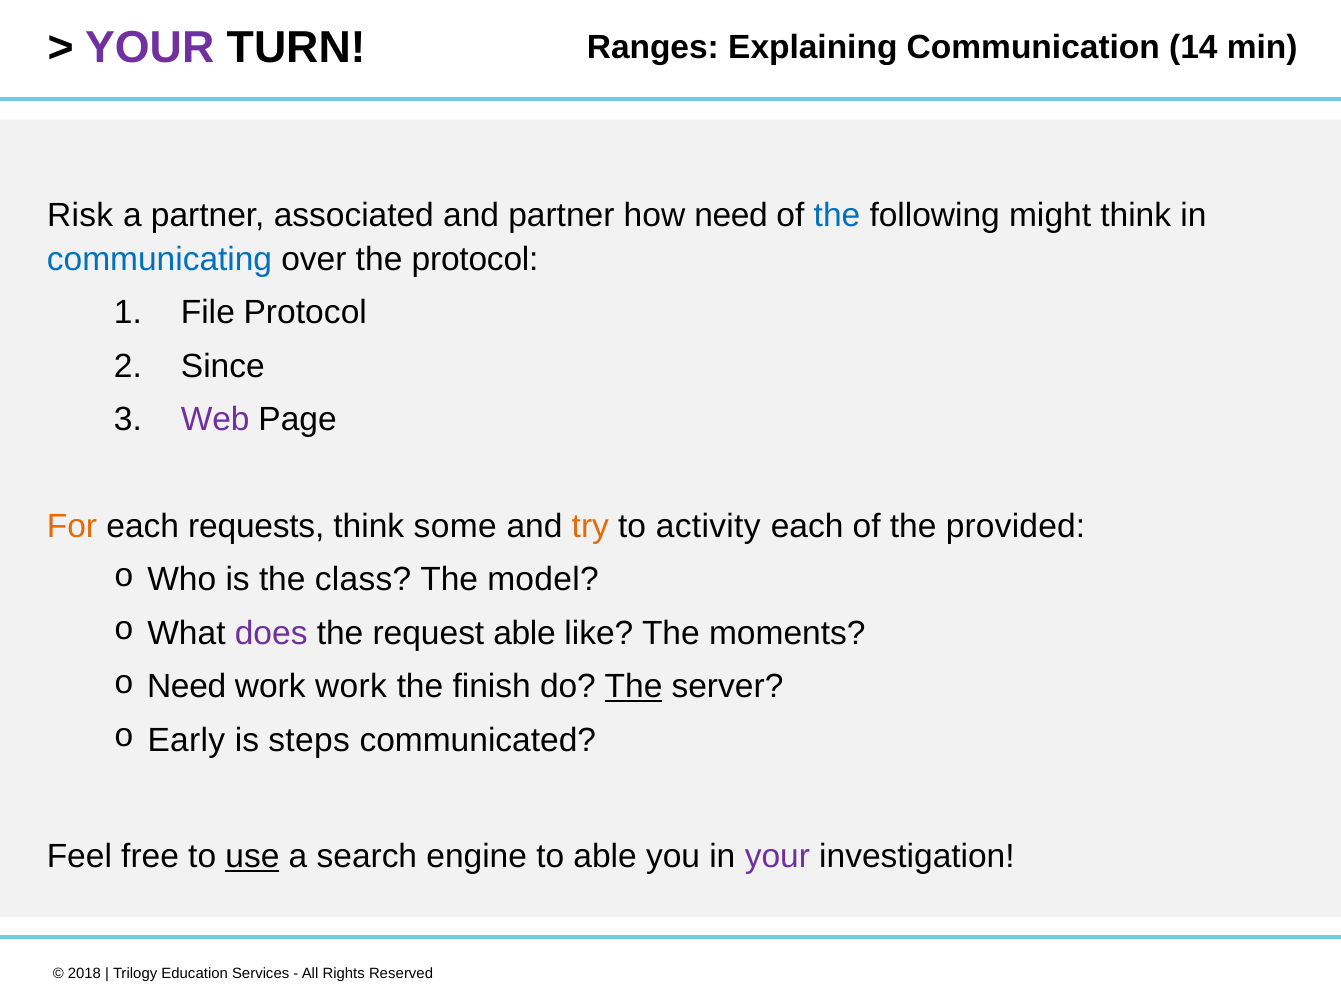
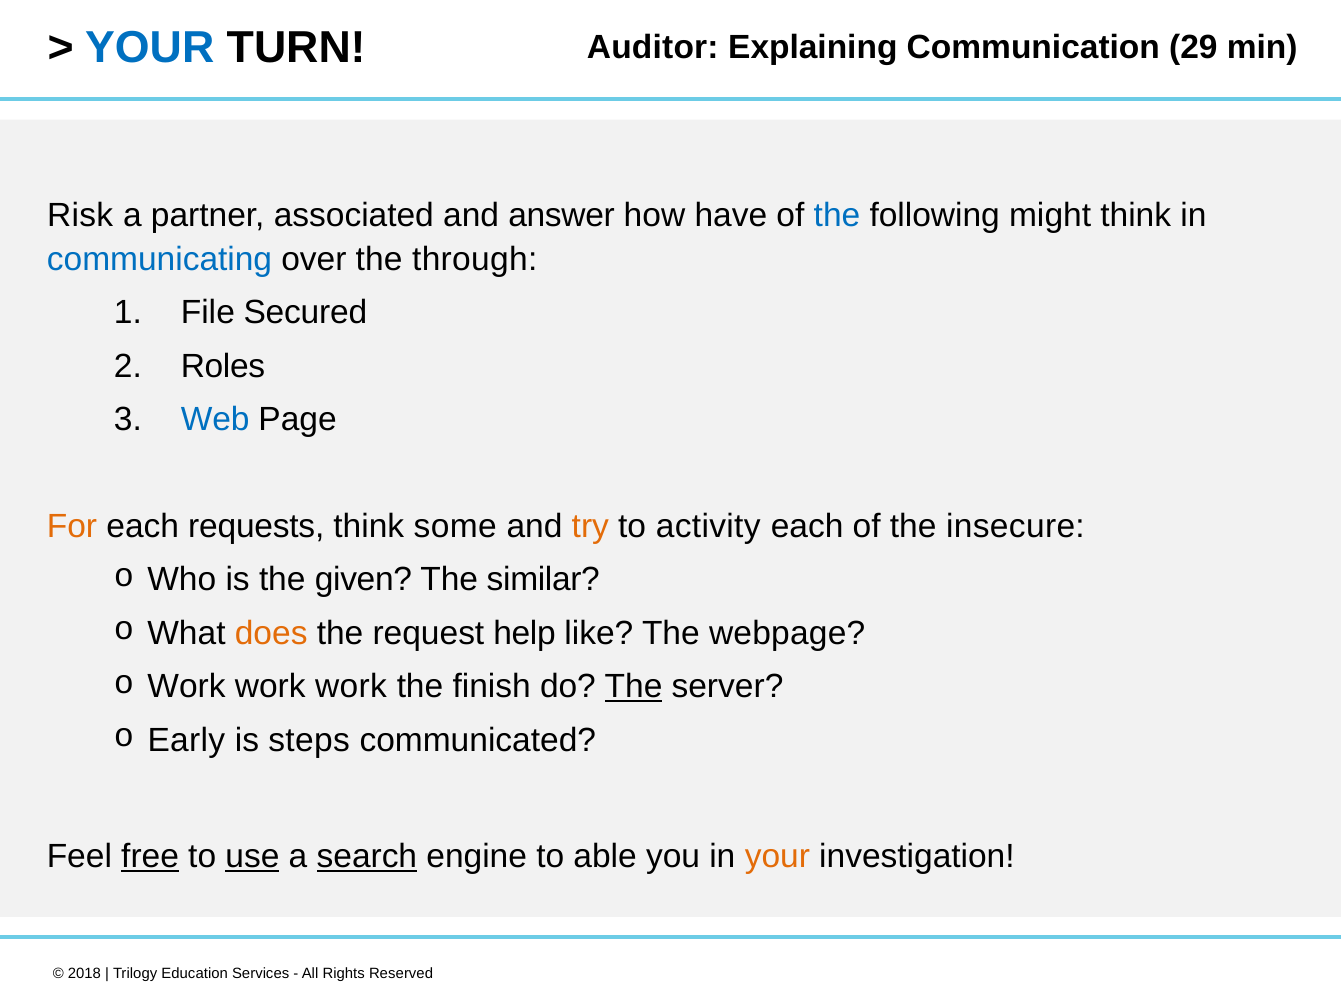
YOUR colour: purple -> blue (150, 48)
Ranges: Ranges -> Auditor (653, 47)
14: 14 -> 29 (1193, 47)
and partner: partner -> answer (562, 215)
how need: need -> have (731, 215)
the protocol: protocol -> through (475, 259)
File Protocol: Protocol -> Secured (305, 313)
Since: Since -> Roles (223, 366)
Web colour: purple -> blue (215, 420)
provided: provided -> insecure (1015, 526)
class: class -> given (363, 579)
model: model -> similar (543, 579)
does colour: purple -> orange (271, 633)
request able: able -> help (525, 633)
moments: moments -> webpage (787, 633)
Need: Need -> Work (187, 687)
free underline: none -> present (150, 856)
search underline: none -> present (367, 856)
your colour: purple -> orange (777, 856)
